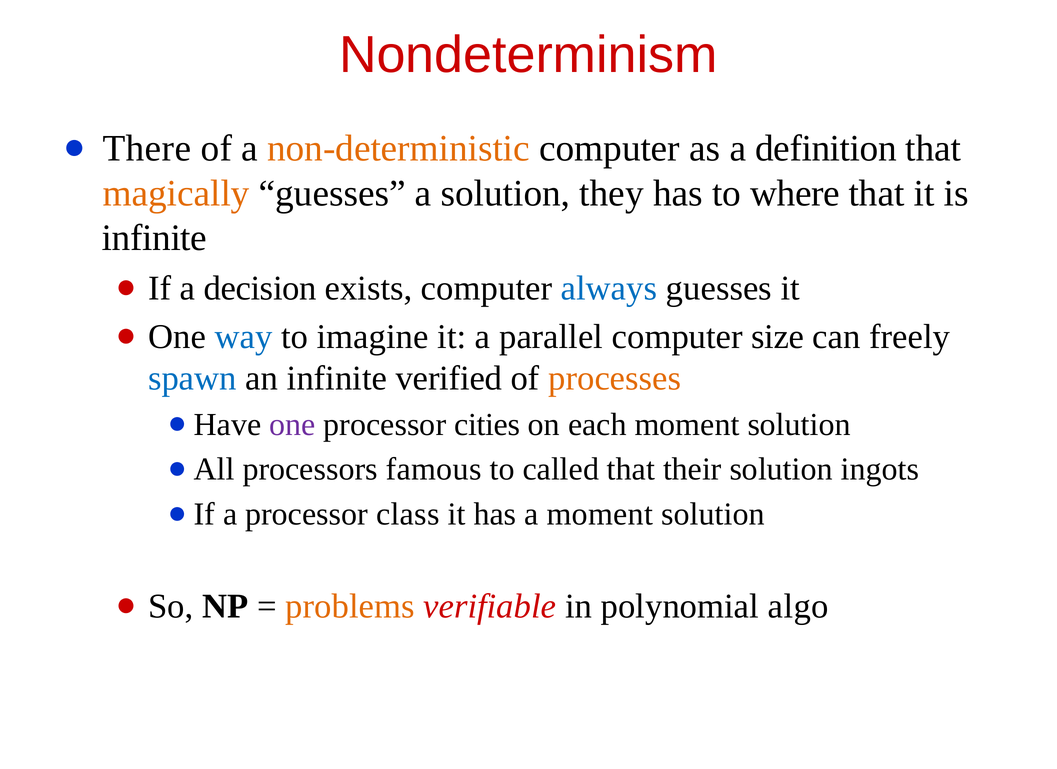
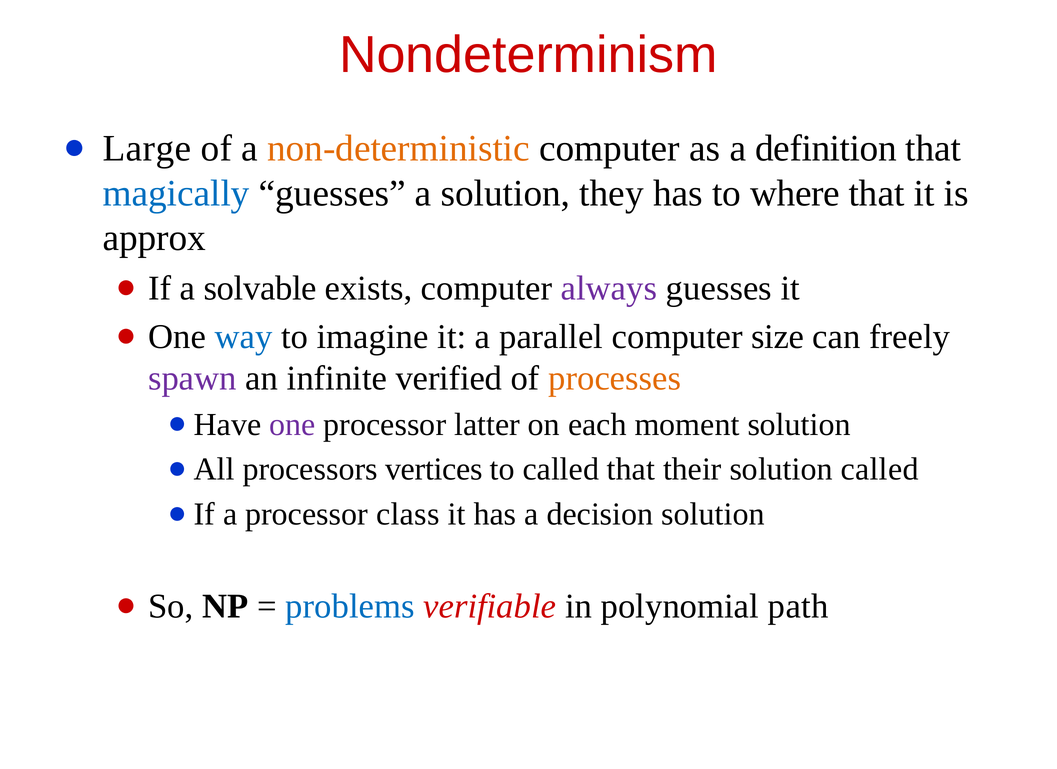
There: There -> Large (147, 148)
magically colour: orange -> blue (176, 193)
infinite: infinite -> approx (154, 238)
decision: decision -> solvable (260, 288)
always colour: blue -> purple (609, 288)
spawn colour: blue -> purple (192, 378)
cities: cities -> latter (487, 424)
famous: famous -> vertices (434, 469)
solution ingots: ingots -> called (880, 469)
a moment: moment -> decision (600, 514)
problems colour: orange -> blue (350, 606)
algo: algo -> path (798, 606)
